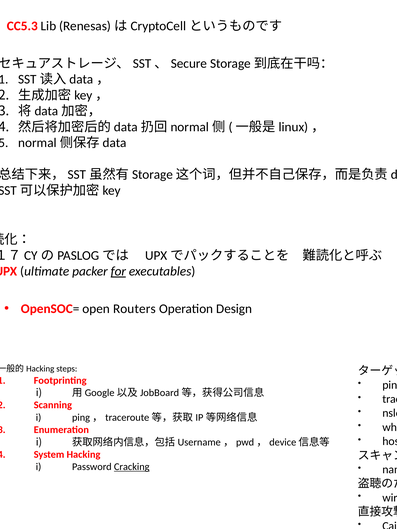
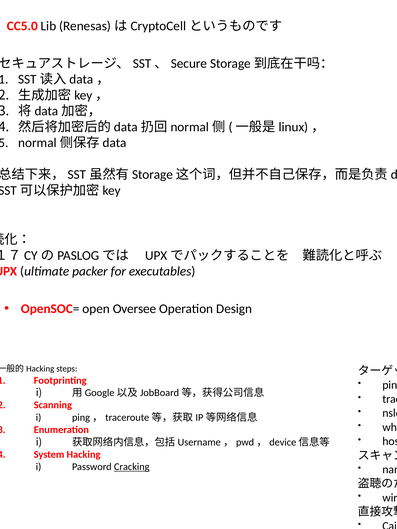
CC5.3: CC5.3 -> CC5.0 (22, 26)
for underline: present -> none (118, 271)
Routers: Routers -> Oversee (134, 309)
